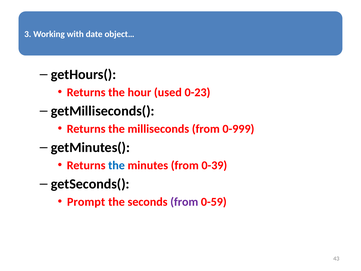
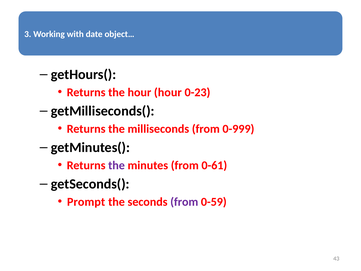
hour used: used -> hour (168, 92)
the colour: blue -> purple (117, 165)
0-39: 0-39 -> 0-61 (214, 165)
